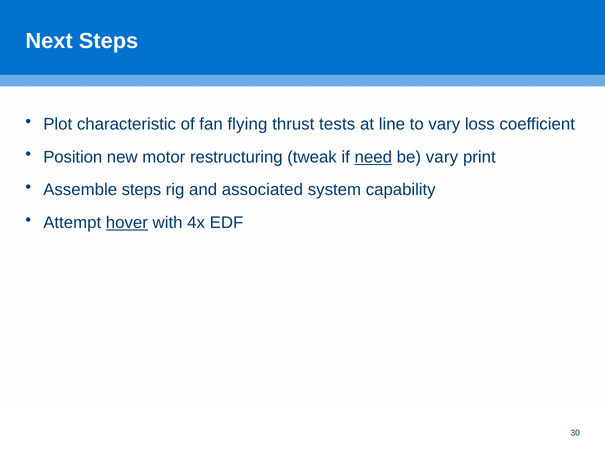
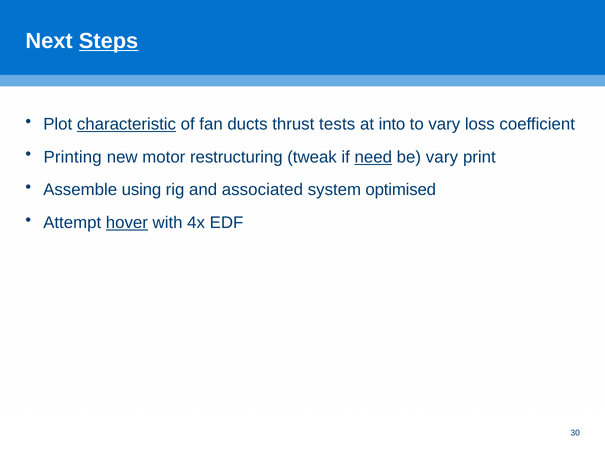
Steps underline: none -> present (109, 41)
characteristic underline: none -> present (126, 124)
flying: flying -> ducts (247, 124)
line: line -> into (392, 124)
Position: Position -> Printing (73, 157)
Assemble steps: steps -> using (141, 190)
capability: capability -> optimised (401, 190)
